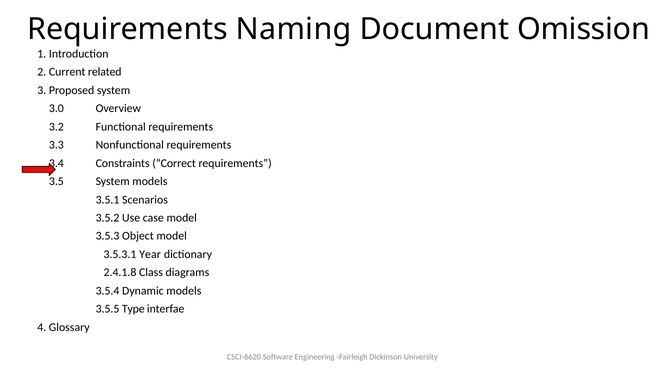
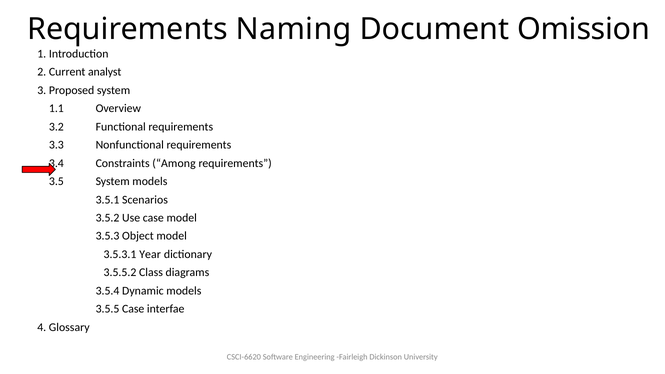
related: related -> analyst (105, 72)
3.0: 3.0 -> 1.1 (56, 108)
Correct: Correct -> Among (174, 163)
2.4.1.8: 2.4.1.8 -> 3.5.5.2 (120, 273)
3.5.5 Type: Type -> Case (133, 309)
